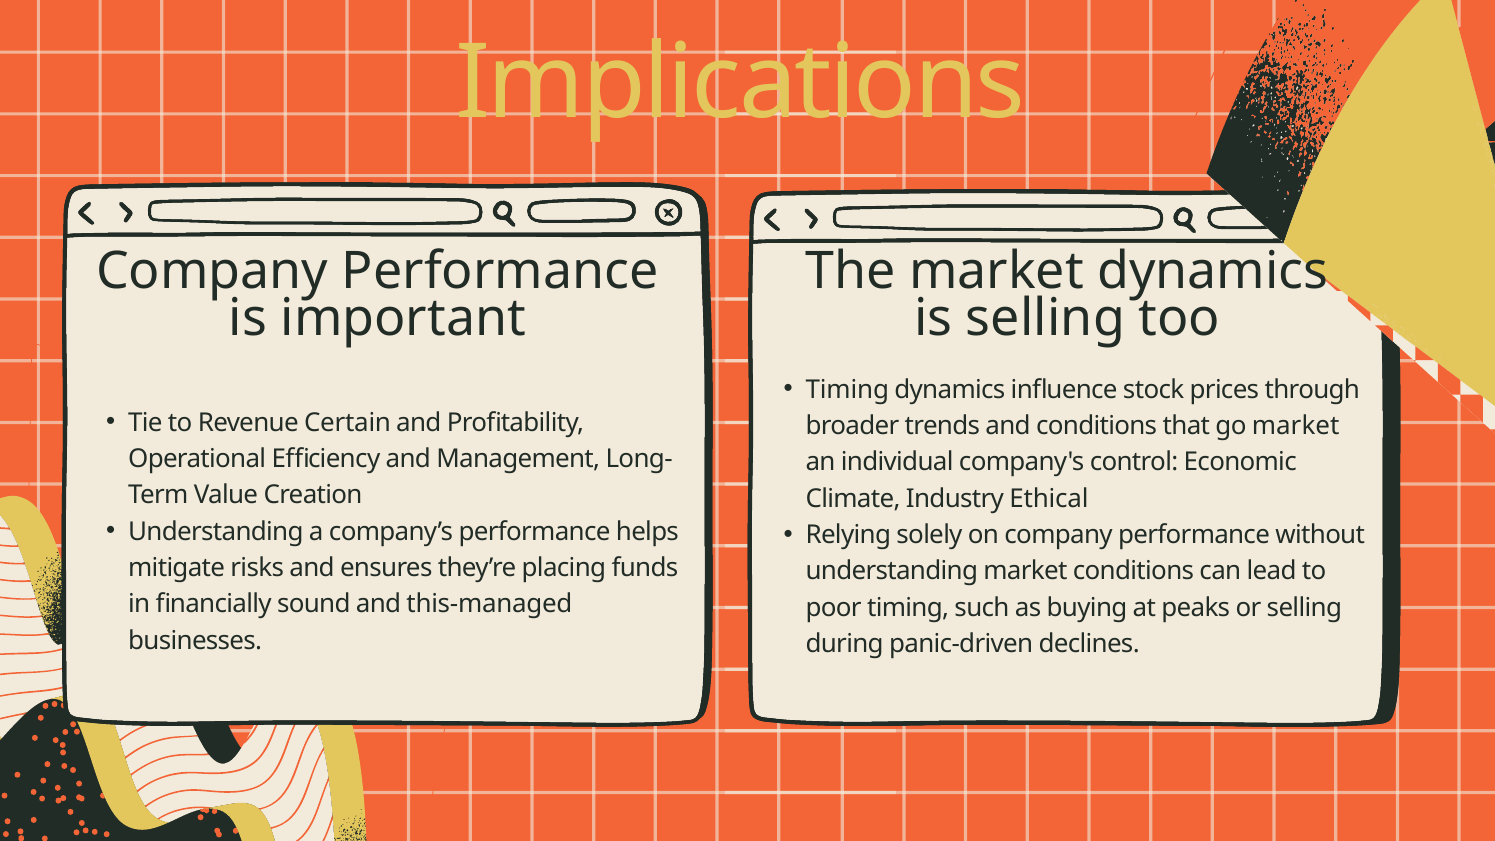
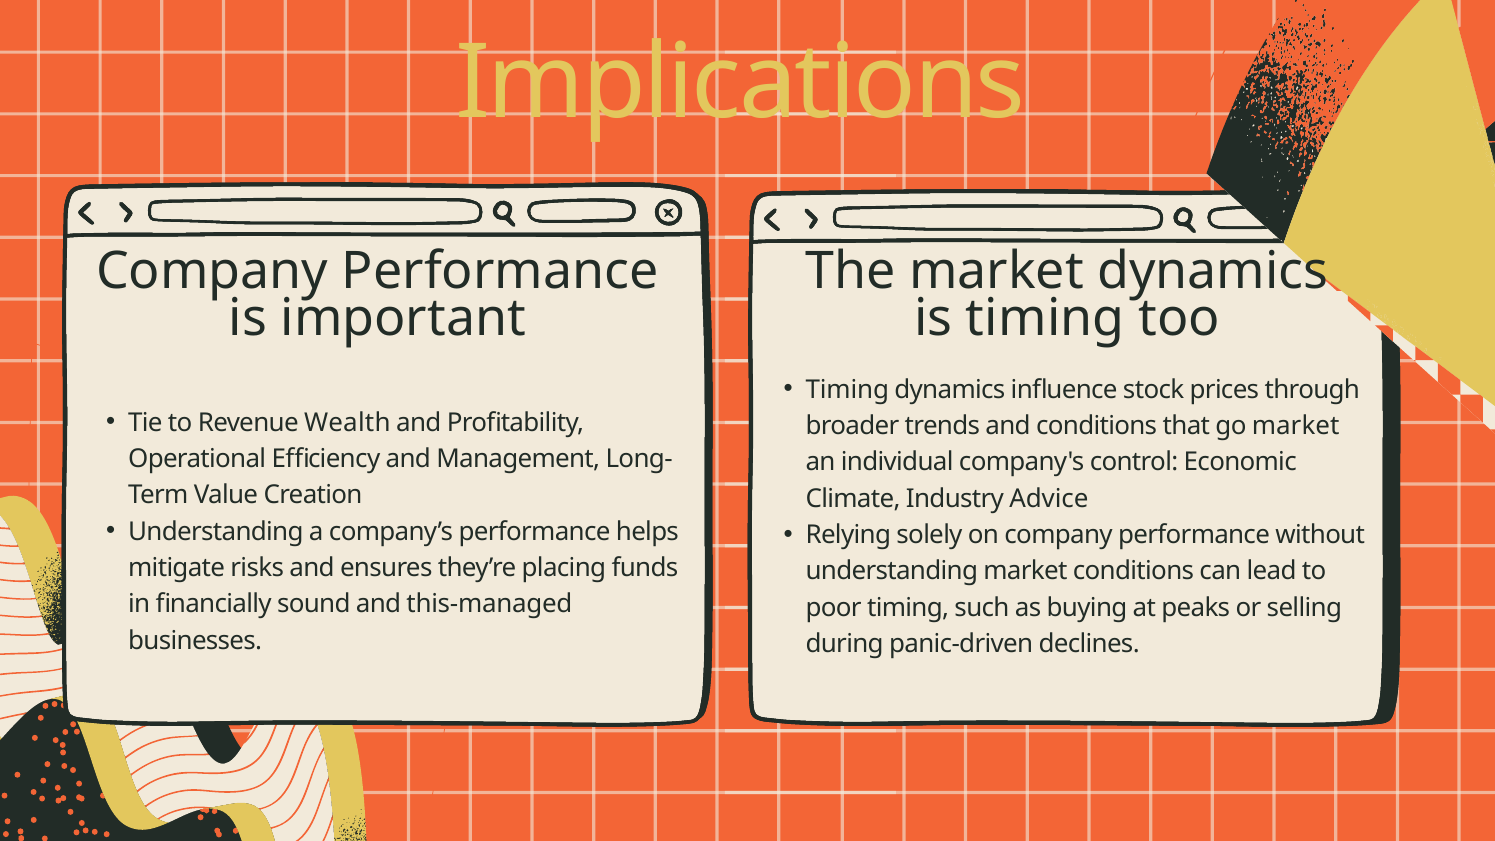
is selling: selling -> timing (1045, 318)
Certain: Certain -> Wealth (347, 423)
Ethical: Ethical -> Advice (1049, 499)
